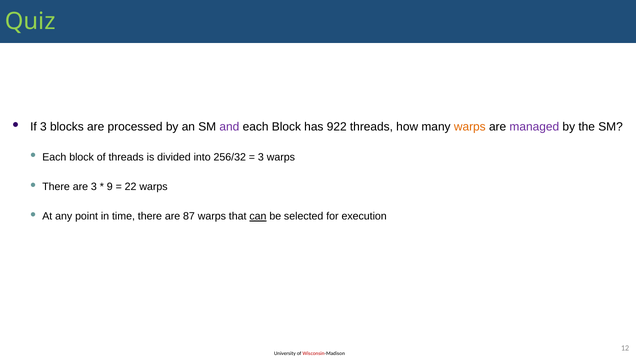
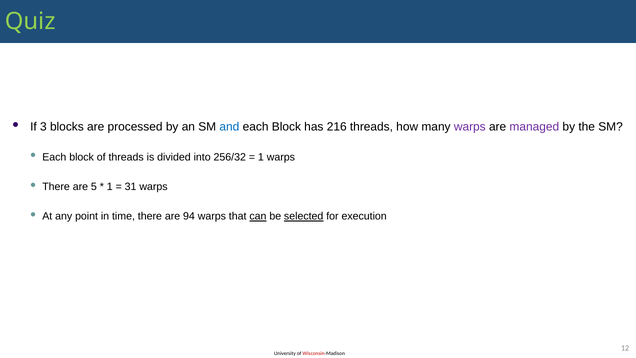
and colour: purple -> blue (229, 127)
922: 922 -> 216 (337, 127)
warps colour: orange -> purple (470, 127)
3: 3 -> 1 (261, 157)
are 3: 3 -> 5 (94, 187)
9: 9 -> 1 (110, 187)
22: 22 -> 31 (131, 187)
87: 87 -> 94 (189, 216)
selected underline: none -> present (304, 216)
